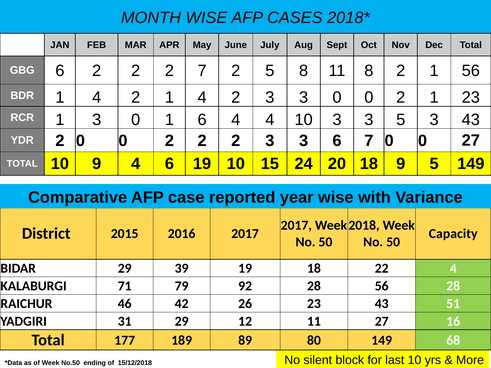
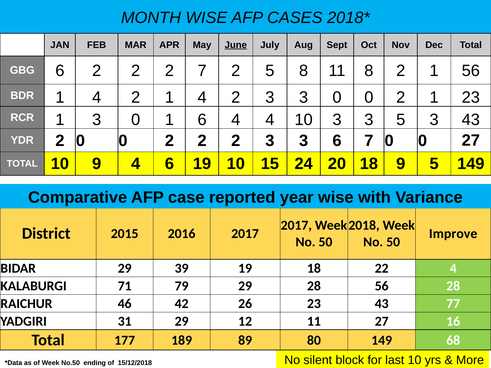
June underline: none -> present (236, 45)
Capacity: Capacity -> Improve (453, 234)
79 92: 92 -> 29 (245, 286)
51: 51 -> 77 (453, 304)
